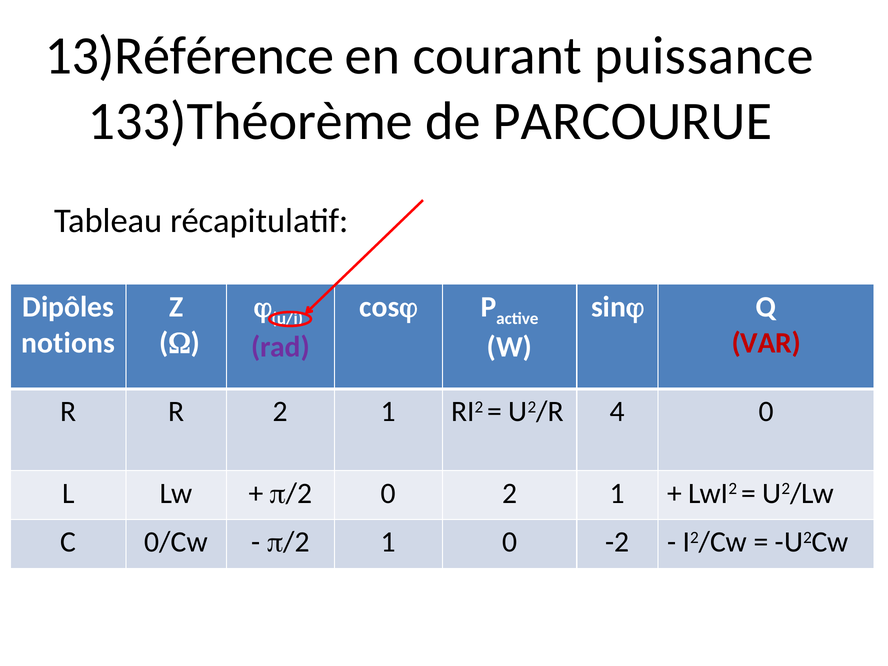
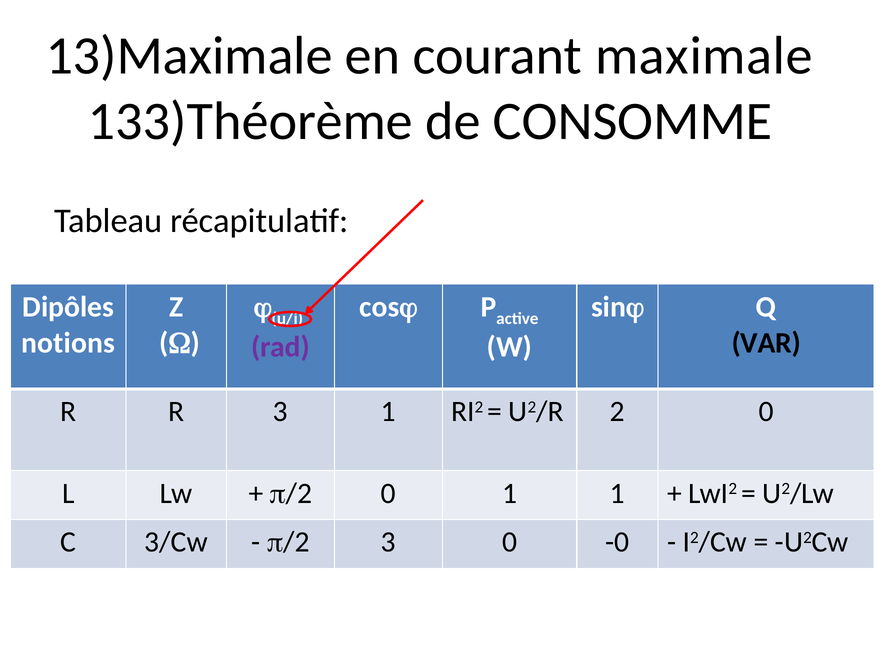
13)Référence: 13)Référence -> 13)Maximale (189, 56)
puissance: puissance -> maximale (704, 56)
PARCOURUE: PARCOURUE -> CONSOMME (633, 121)
VAR colour: red -> black (766, 343)
R 2: 2 -> 3 (280, 412)
4: 4 -> 2 (617, 412)
0 2: 2 -> 1 (510, 493)
0/Cw: 0/Cw -> 3/Cw (176, 542)
/2 1: 1 -> 3 (388, 542)
-2: -2 -> -0 (617, 542)
